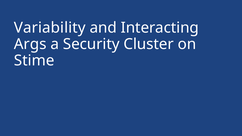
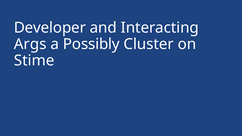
Variability: Variability -> Developer (50, 28)
Security: Security -> Possibly (91, 44)
